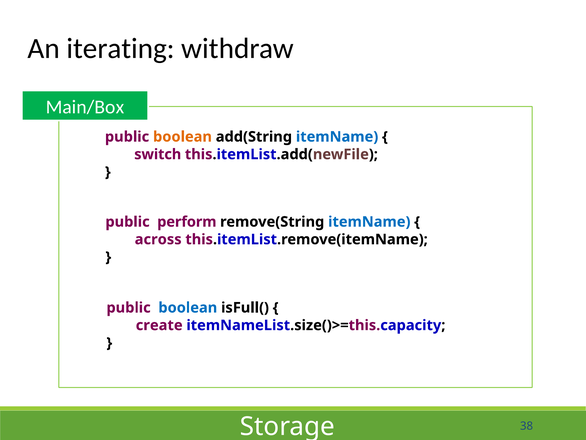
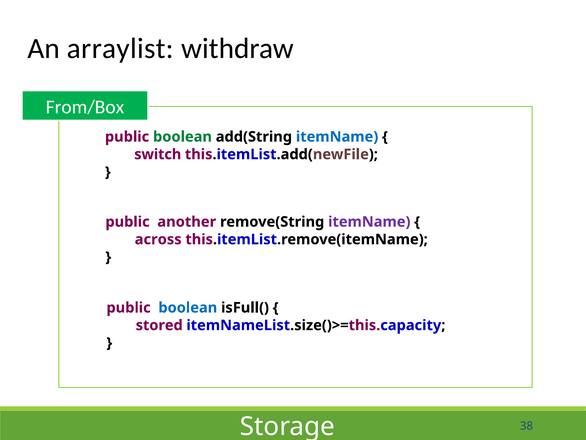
iterating: iterating -> arraylist (120, 48)
Main/Box: Main/Box -> From/Box (85, 107)
boolean colour: orange -> green (182, 137)
perform: perform -> another (187, 222)
itemName colour: blue -> purple (369, 222)
create: create -> stored (159, 325)
